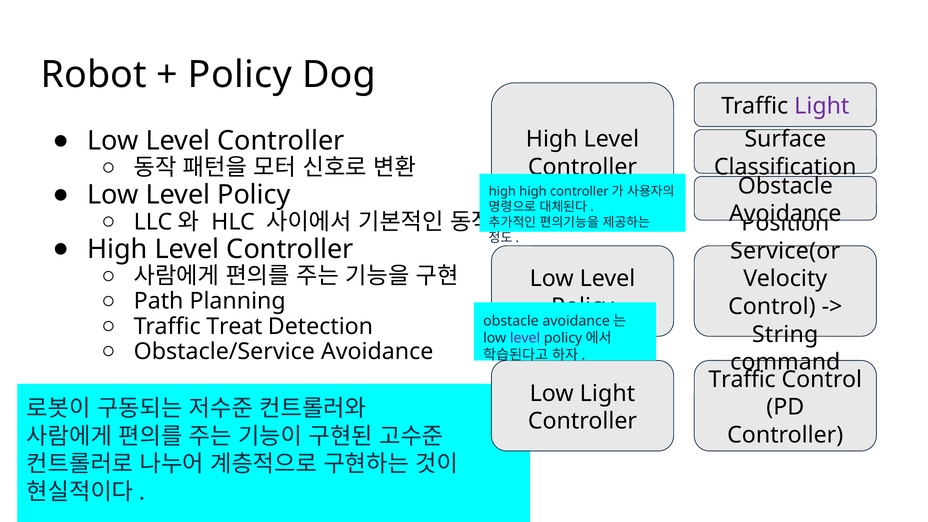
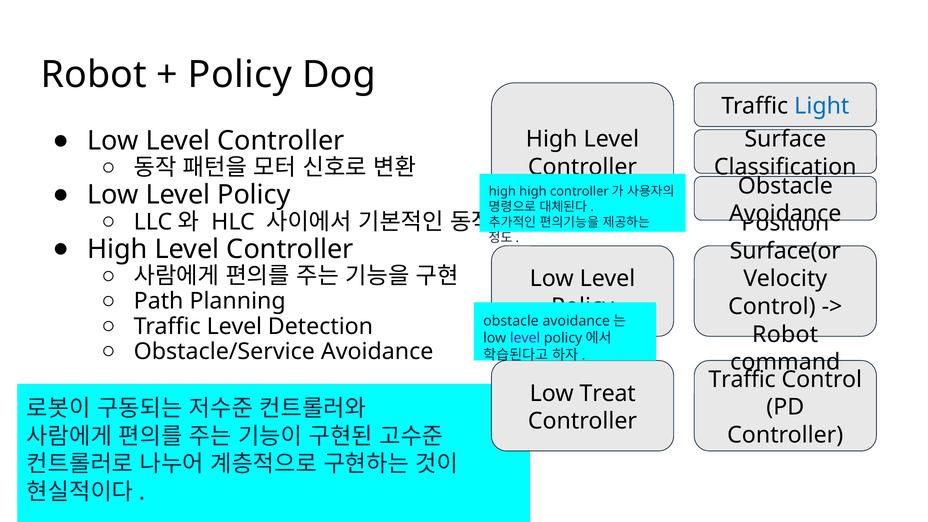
Light colour: purple -> blue (822, 106)
Service(or: Service(or -> Surface(or (785, 251)
Traffic Treat: Treat -> Level (234, 326)
String: String -> Robot (785, 334)
Low Light: Light -> Treat (608, 393)
